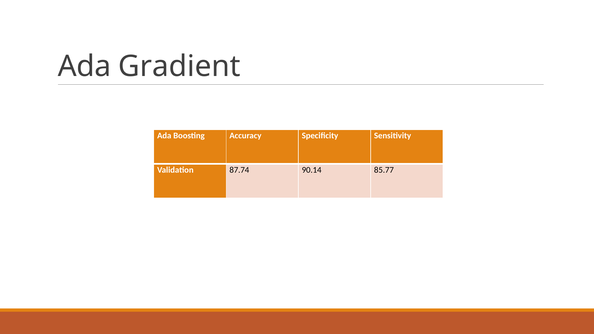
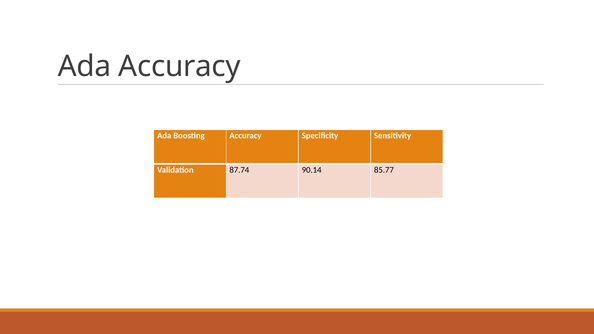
Ada Gradient: Gradient -> Accuracy (180, 67)
